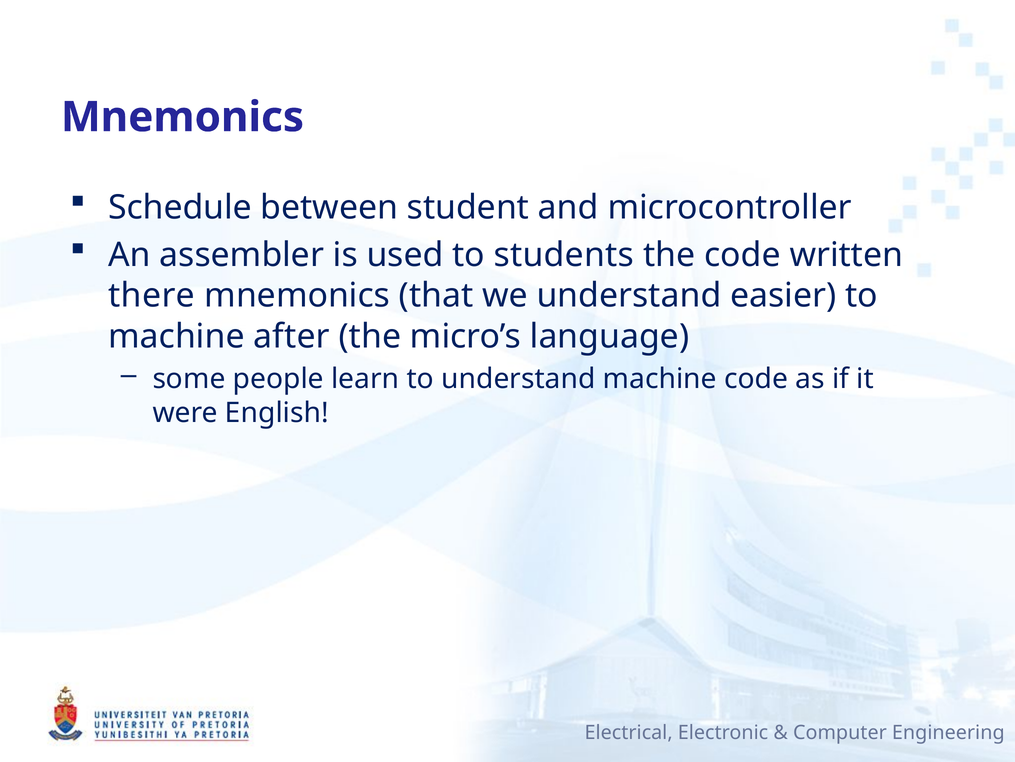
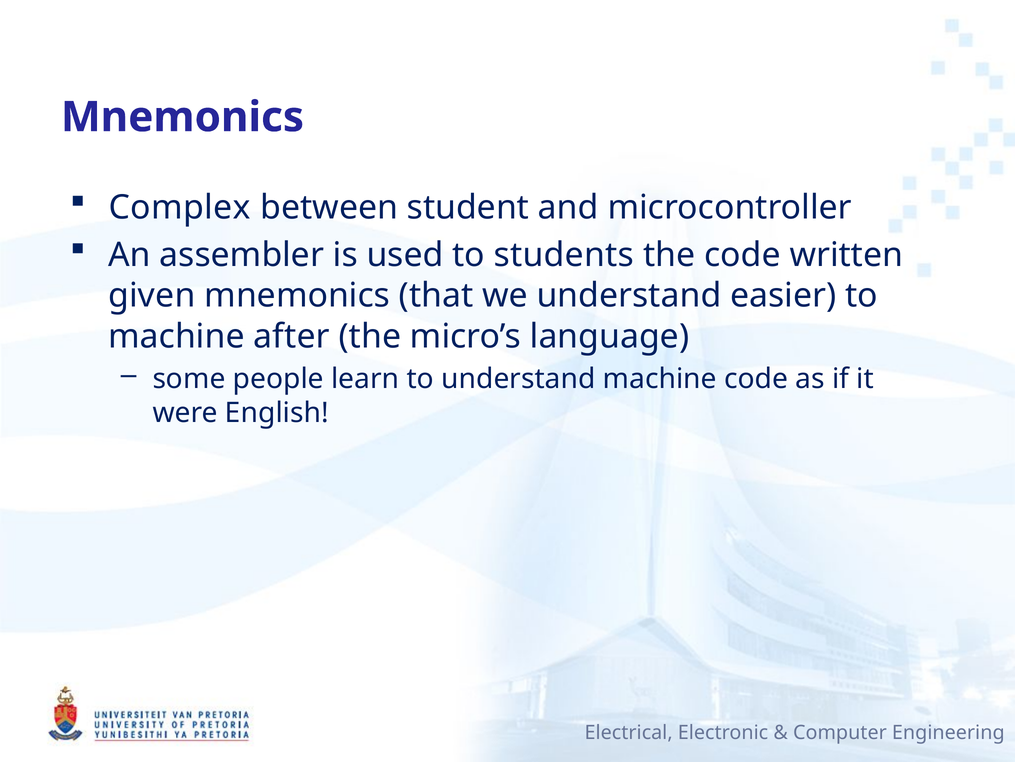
Schedule: Schedule -> Complex (180, 208)
there: there -> given (152, 296)
